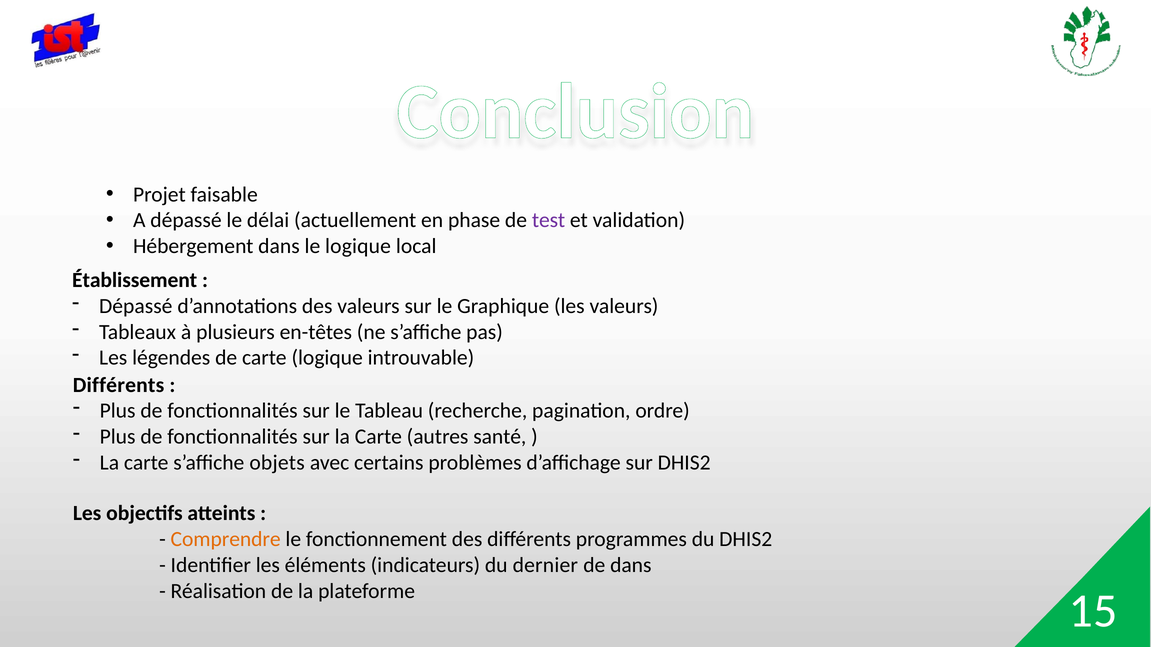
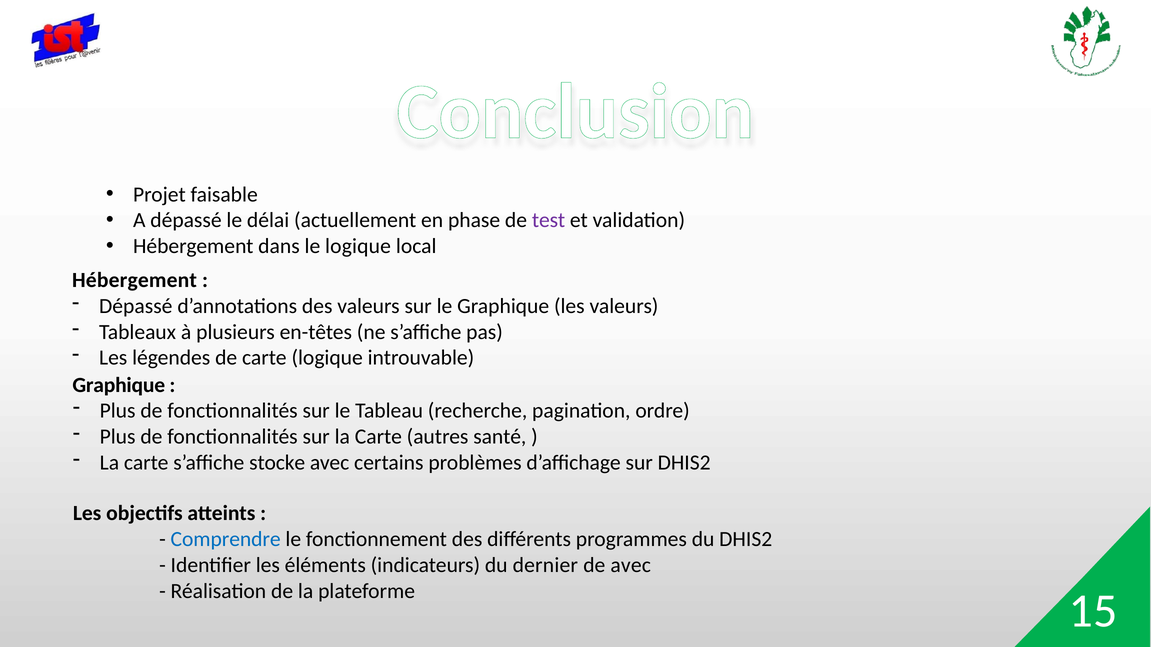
Établissement: Établissement -> Hébergement (135, 280)
Différents: Différents -> Graphique (119, 385)
objets: objets -> stocke (277, 463)
Comprendre colour: orange -> blue (226, 540)
de dans: dans -> avec (631, 565)
